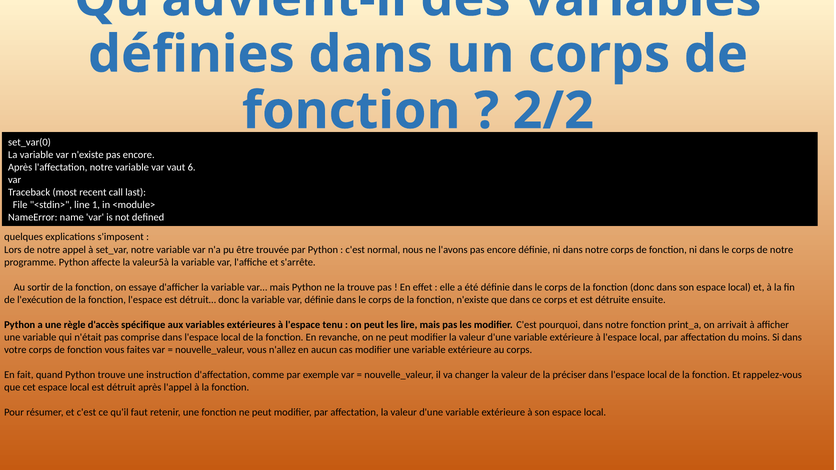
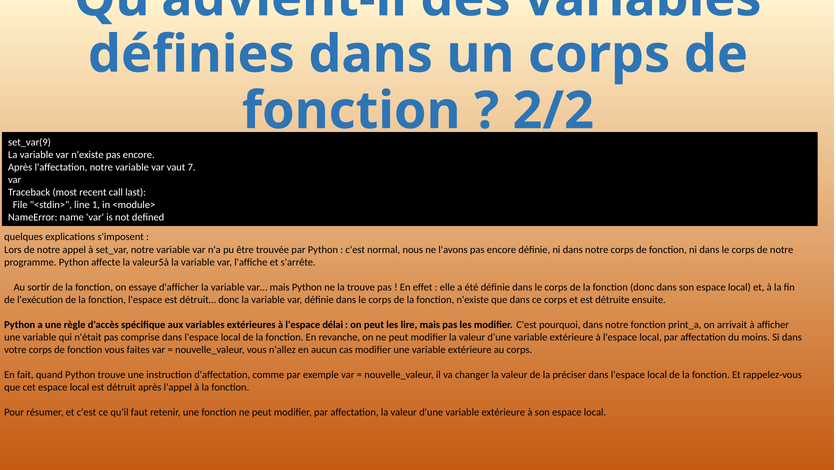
set_var(0: set_var(0 -> set_var(9 (29, 142)
6: 6 -> 7 (192, 167)
tenu: tenu -> délai (333, 325)
